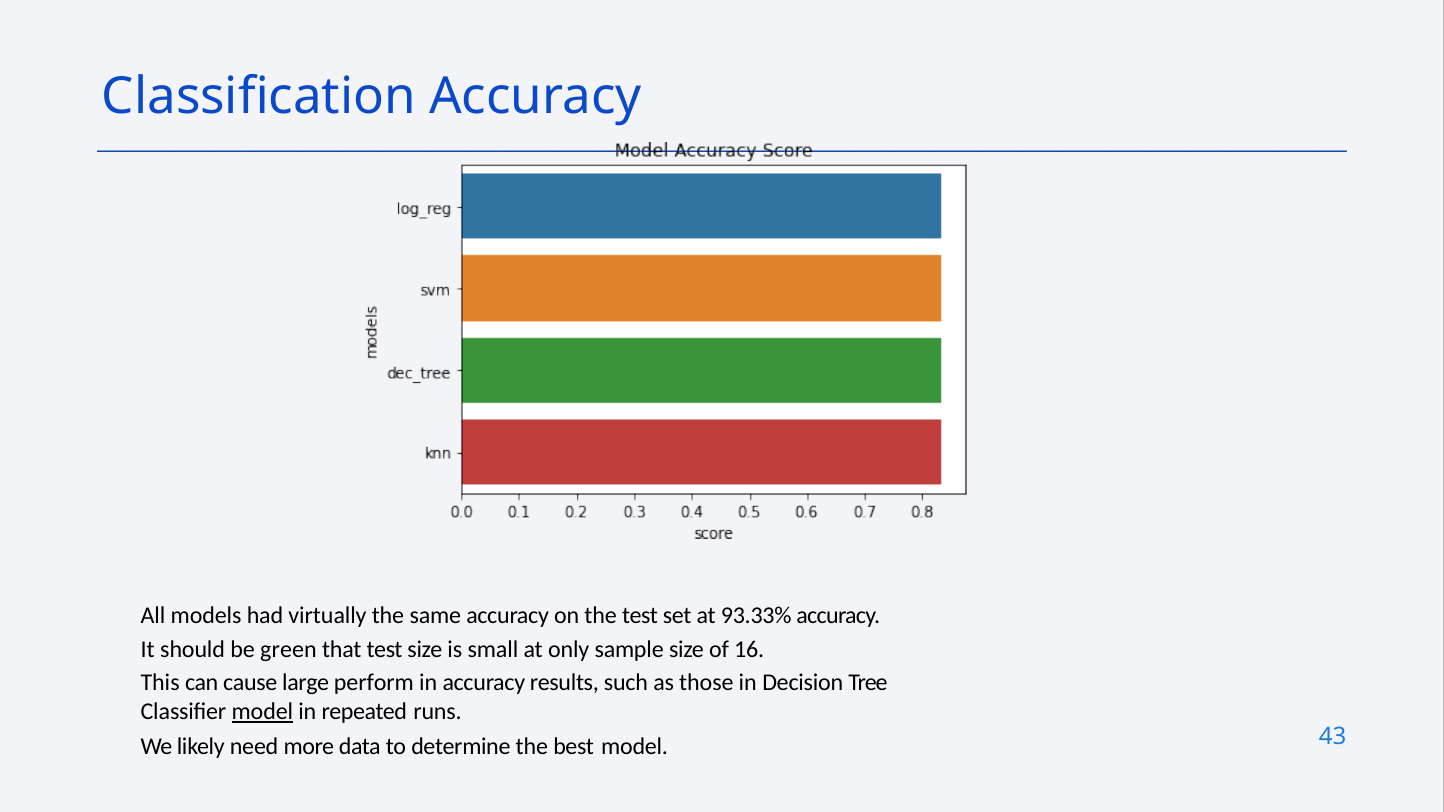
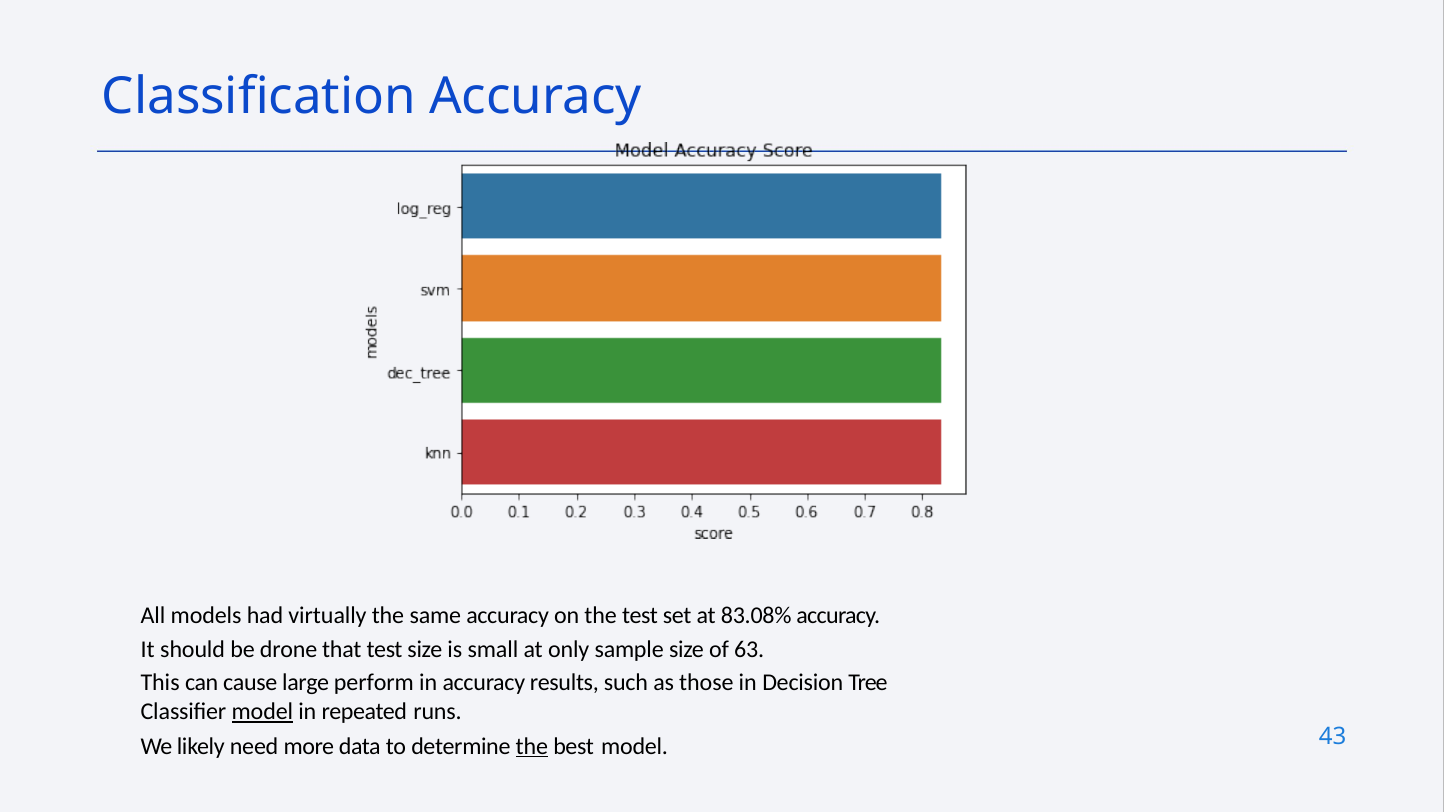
93.33%: 93.33% -> 83.08% (756, 616)
green: green -> drone (289, 650)
16: 16 -> 63 (749, 650)
the underline: none -> present (532, 747)
